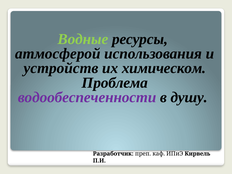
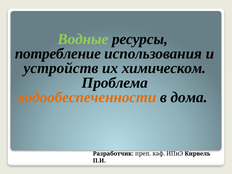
атмосферой: атмосферой -> потребление (58, 54)
водообеспеченности colour: purple -> orange (87, 97)
душу: душу -> дома (189, 97)
